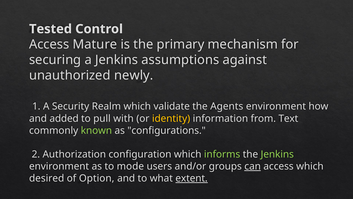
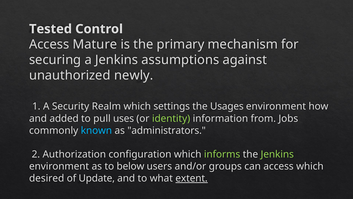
validate: validate -> settings (172, 106)
Agents: Agents -> Usages (227, 106)
with: with -> uses (124, 118)
identity colour: yellow -> light green (171, 118)
Text: Text -> Jobs (288, 118)
known colour: light green -> light blue (96, 130)
configurations: configurations -> administrators (167, 130)
mode: mode -> below (130, 166)
can underline: present -> none (253, 166)
Option: Option -> Update (97, 178)
